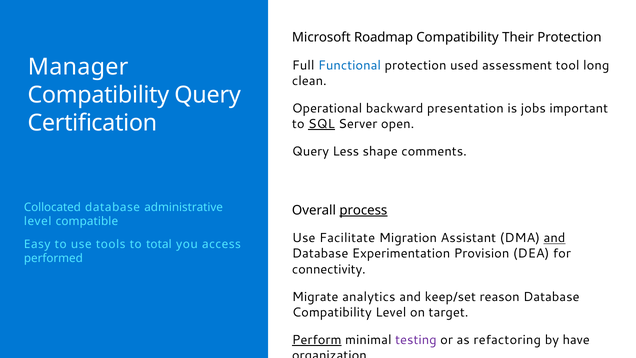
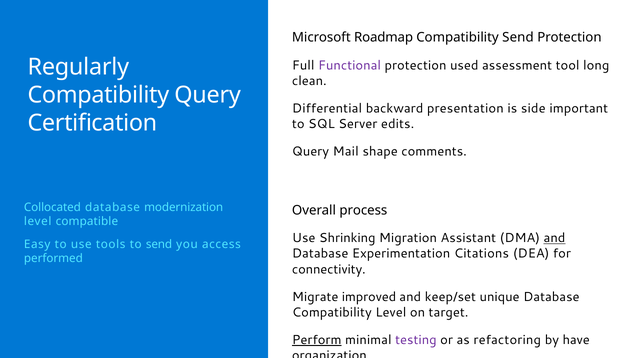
Compatibility Their: Their -> Send (518, 38)
Functional colour: blue -> purple (350, 65)
Manager: Manager -> Regularly (78, 67)
Operational: Operational -> Differential (327, 108)
jobs: jobs -> side (533, 108)
SQL underline: present -> none (321, 124)
open: open -> edits (398, 124)
Less: Less -> Mail (346, 151)
administrative: administrative -> modernization (184, 207)
process underline: present -> none (363, 210)
Facilitate: Facilitate -> Shrinking (347, 238)
to total: total -> send (159, 244)
Provision: Provision -> Citations (481, 253)
analytics: analytics -> improved (369, 297)
reason: reason -> unique (500, 297)
